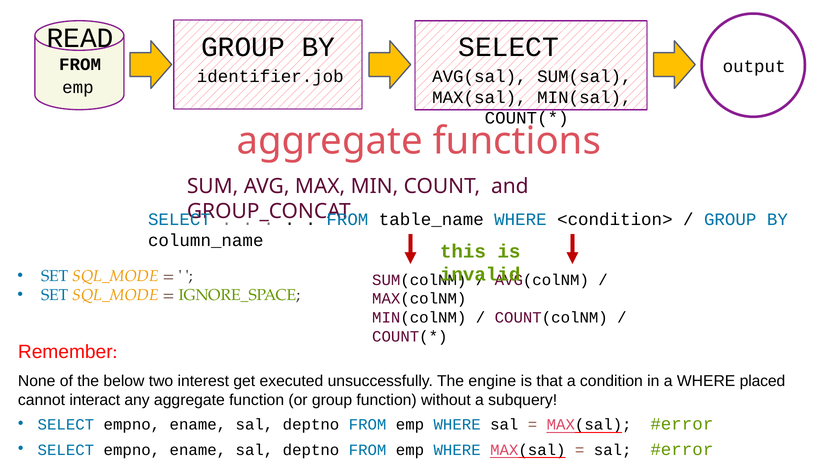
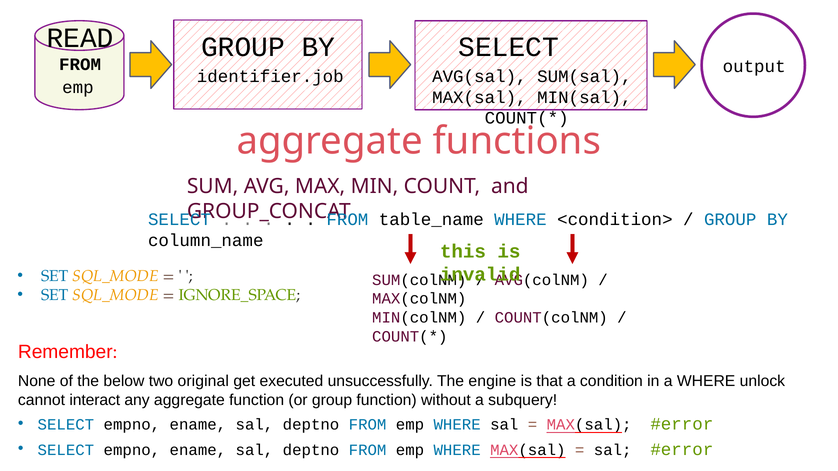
interest: interest -> original (203, 381)
placed: placed -> unlock (762, 381)
